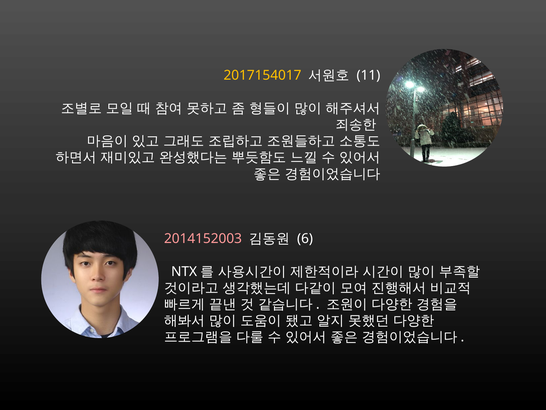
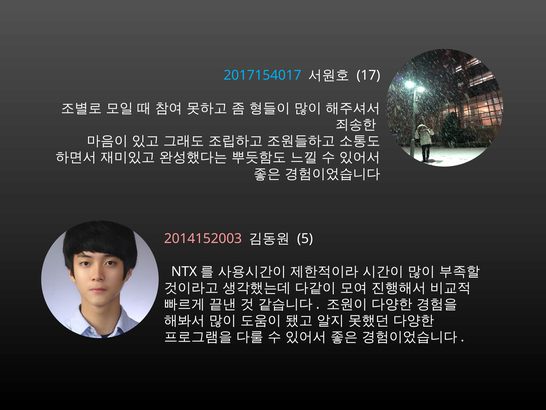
2017154017 colour: yellow -> light blue (262, 75)
11: 11 -> 17 (368, 75)
6: 6 -> 5 (305, 238)
